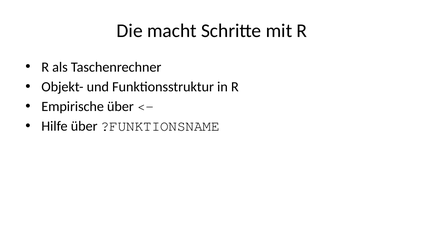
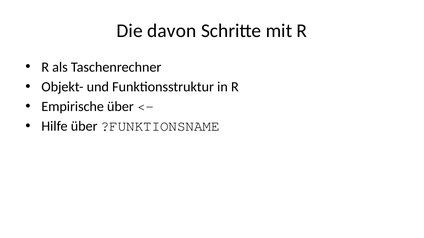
macht: macht -> davon (172, 31)
